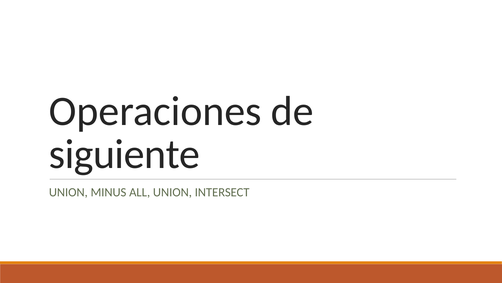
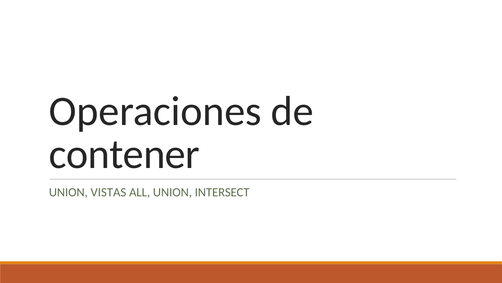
siguiente: siguiente -> contener (124, 154)
MINUS: MINUS -> VISTAS (108, 192)
